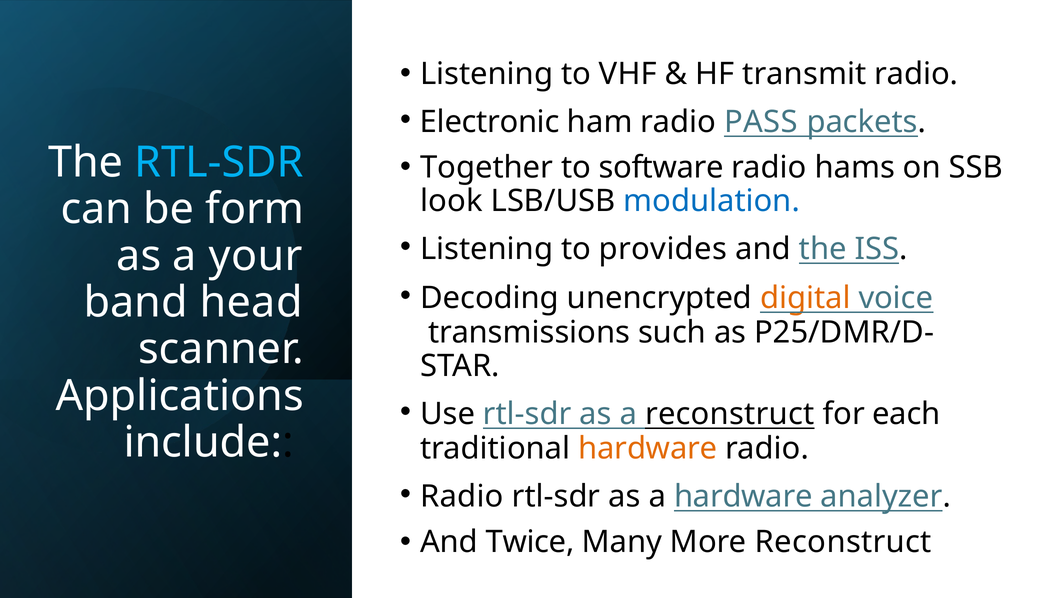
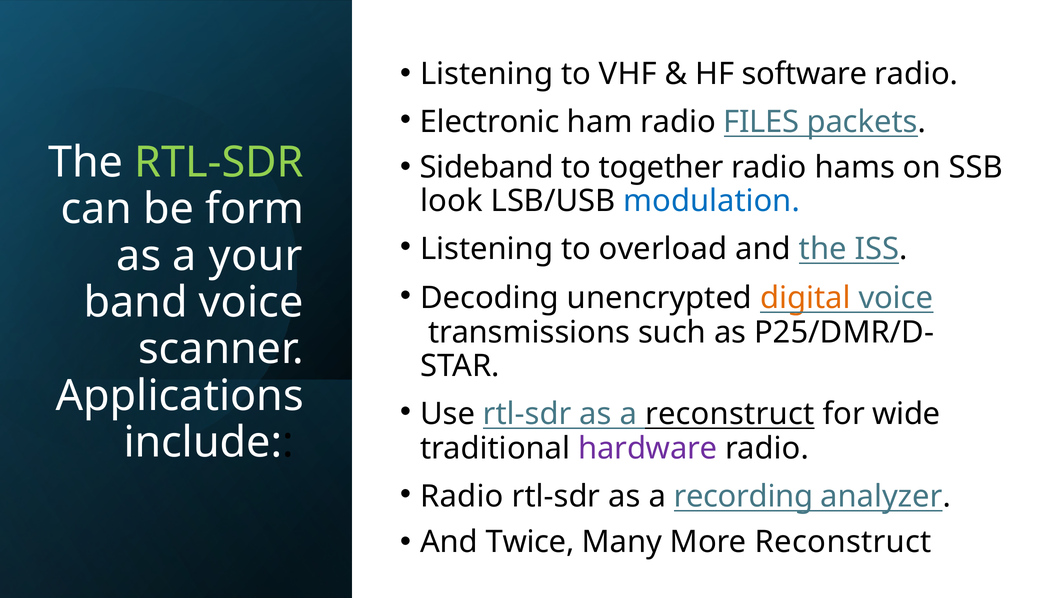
transmit: transmit -> software (805, 74)
PASS: PASS -> FILES (761, 122)
RTL-SDR colour: light blue -> light green (219, 163)
Together: Together -> Sideband (487, 167)
software: software -> together (661, 167)
provides: provides -> overload (663, 249)
band head: head -> voice (251, 302)
each: each -> wide (906, 414)
hardware colour: orange -> purple (648, 448)
a hardware: hardware -> recording (743, 496)
